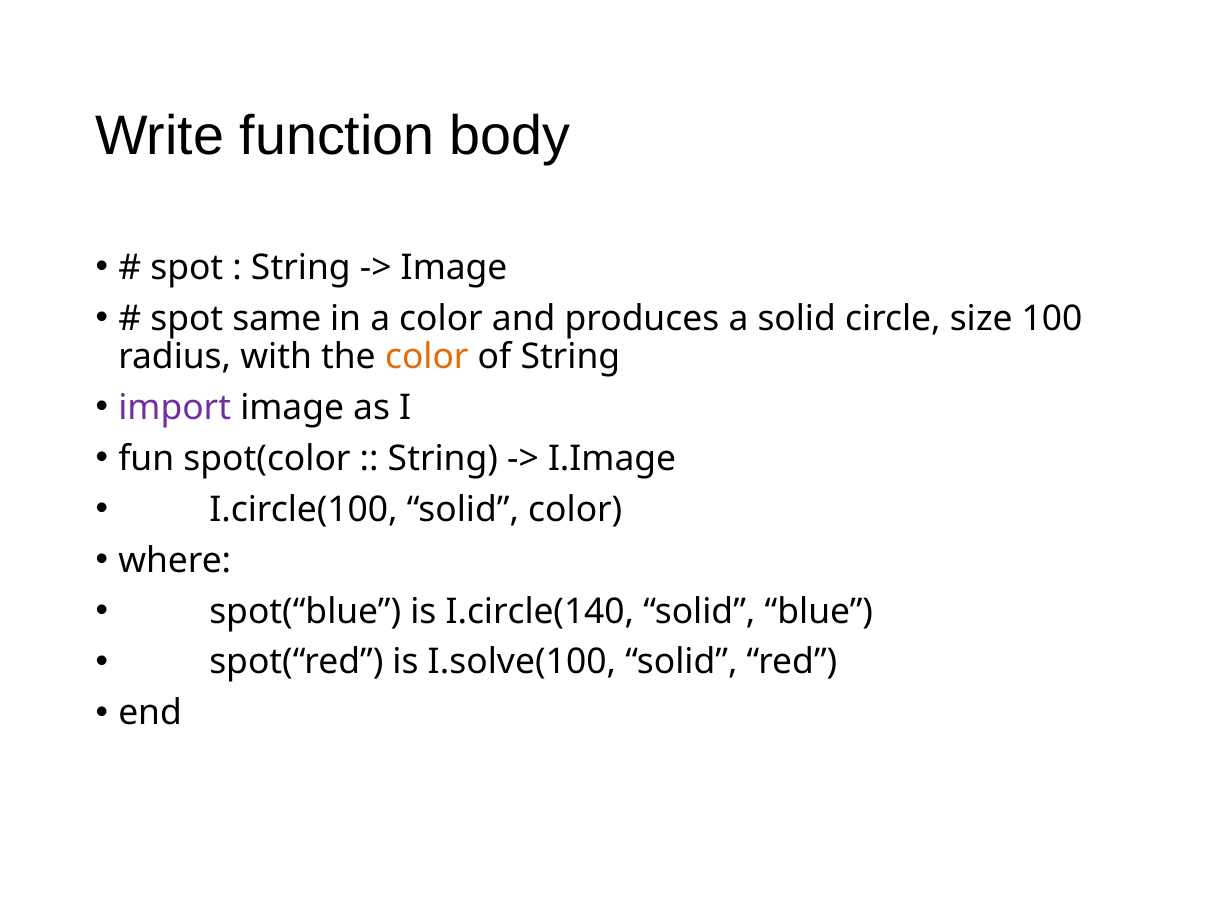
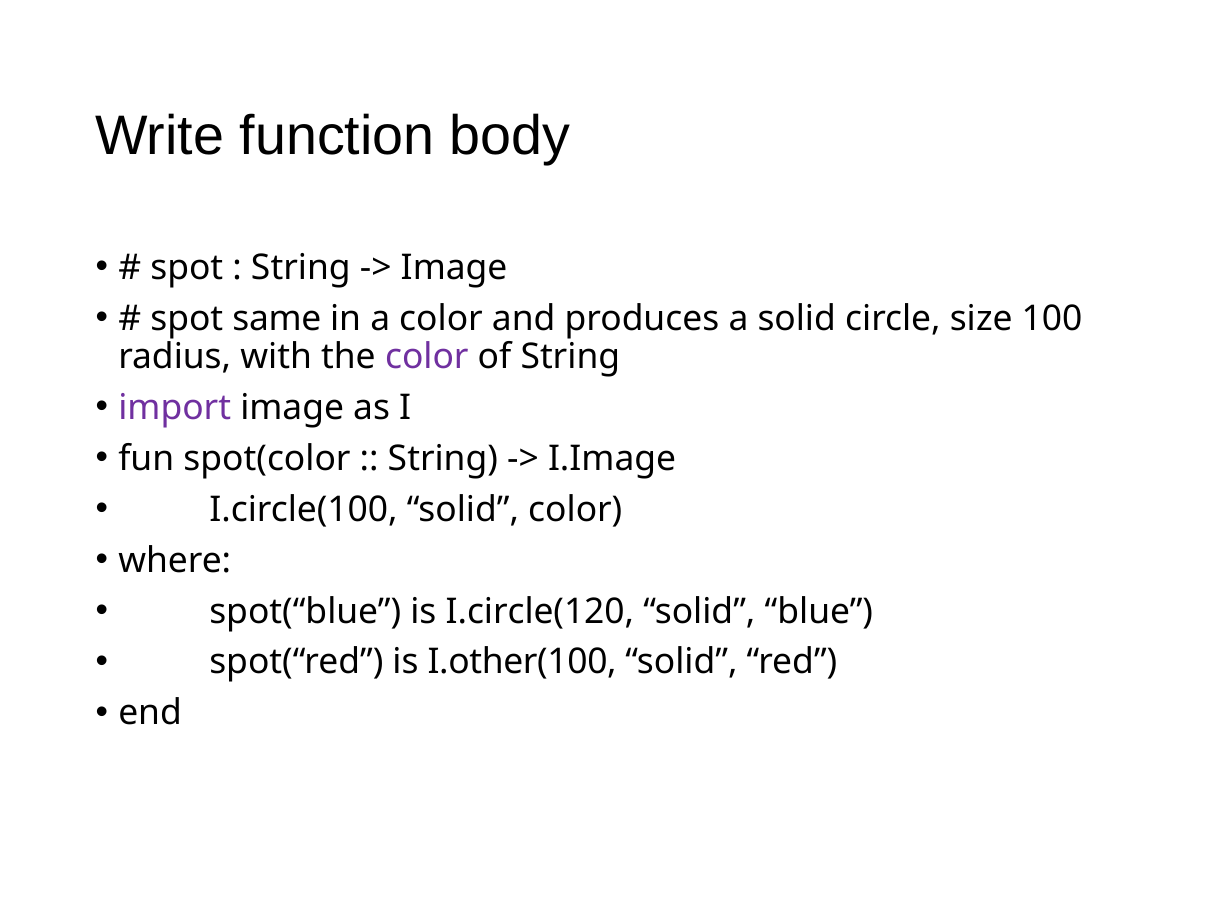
color colour: orange -> purple (427, 356)
I.circle(140: I.circle(140 -> I.circle(120 (540, 611)
I.solve(100: I.solve(100 -> I.other(100 (522, 662)
